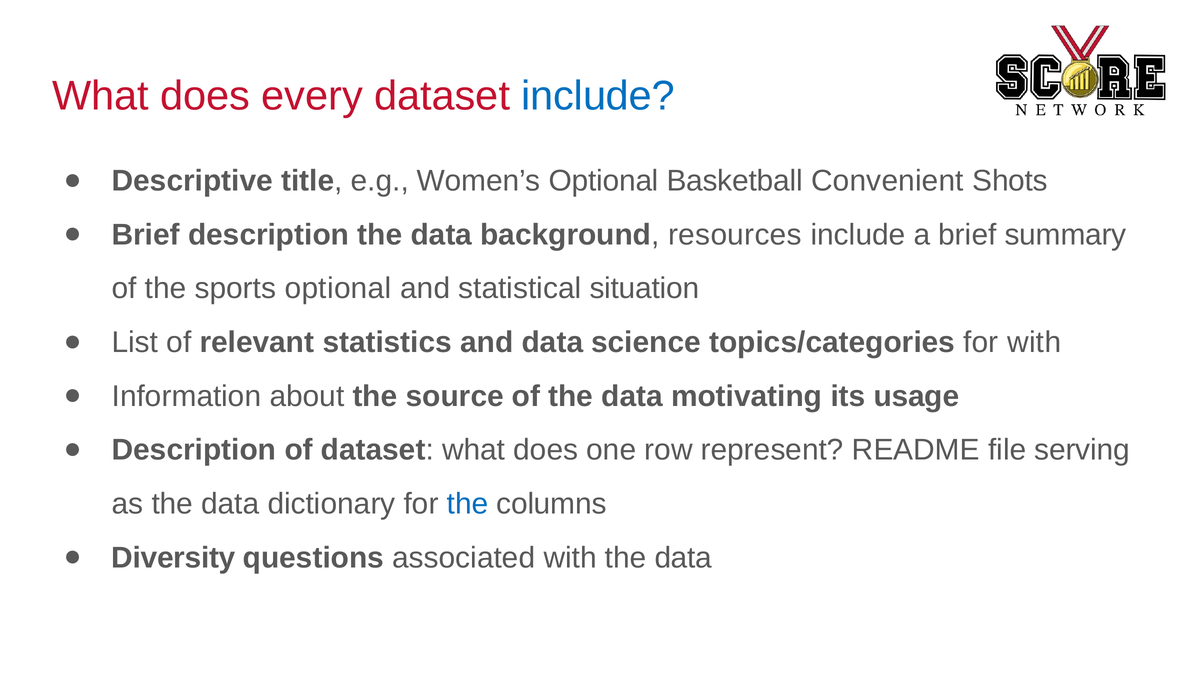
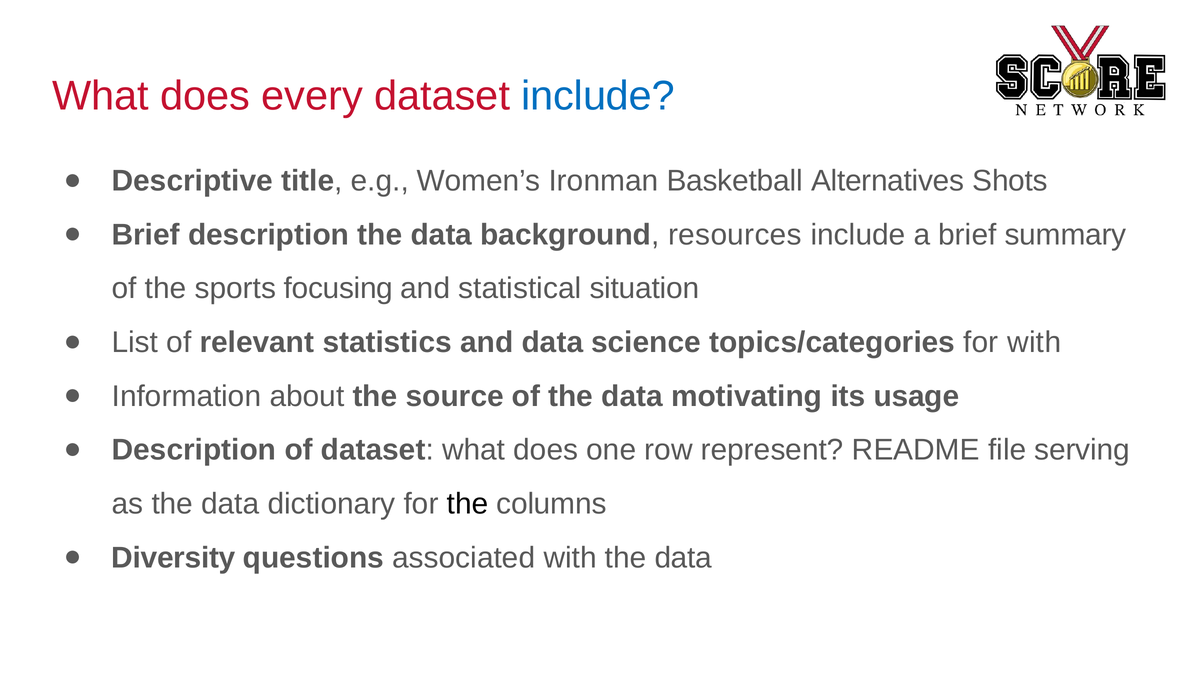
Women’s Optional: Optional -> Ironman (604, 181)
Convenient: Convenient -> Alternatives (888, 181)
sports optional: optional -> focusing (338, 289)
the colour: blue -> black (468, 504)
